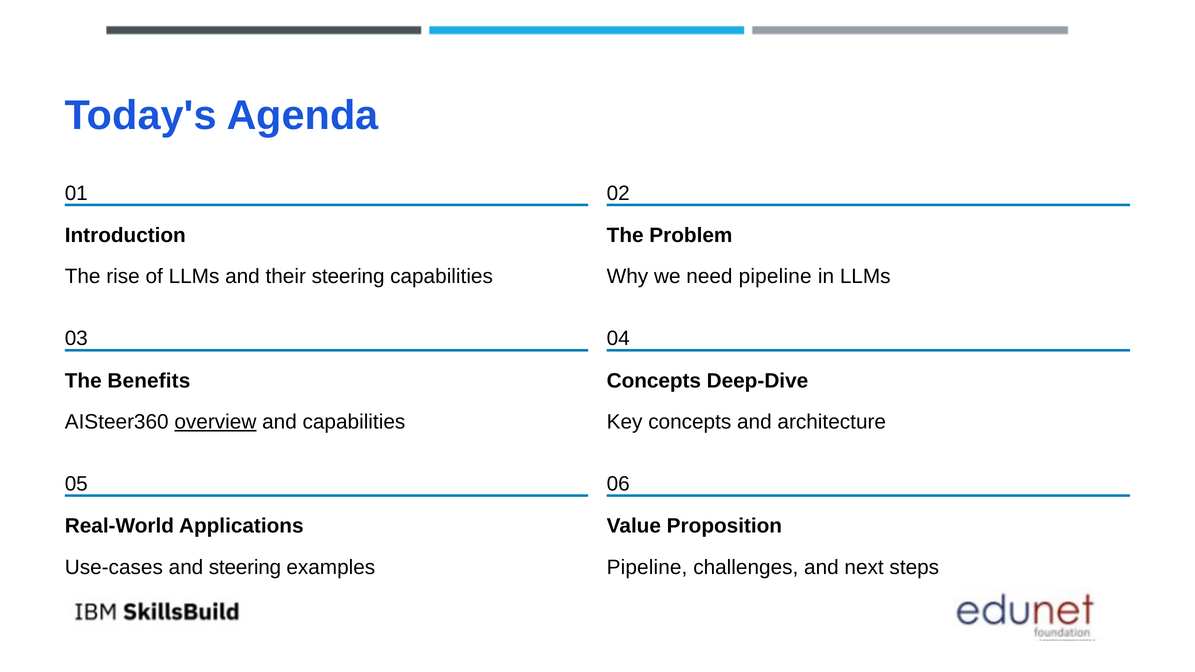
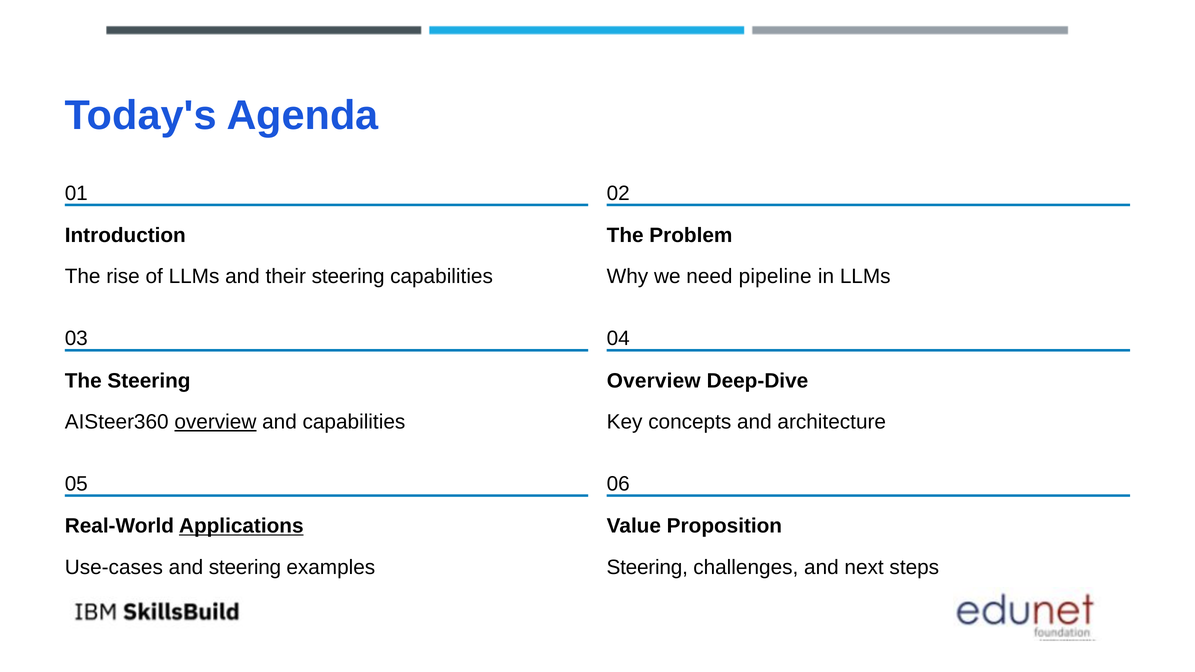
The Benefits: Benefits -> Steering (149, 381)
Concepts: Concepts -> Overview (654, 381)
Applications underline: none -> present (241, 526)
Pipeline: Pipeline -> Steering (647, 567)
